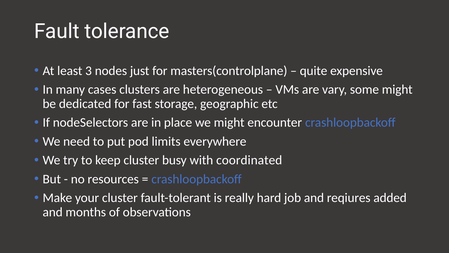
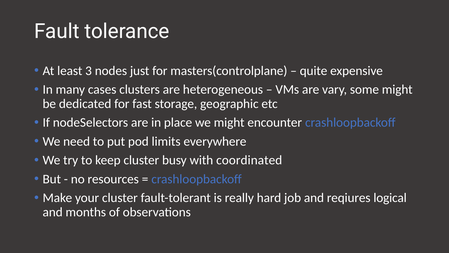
added: added -> logical (390, 198)
